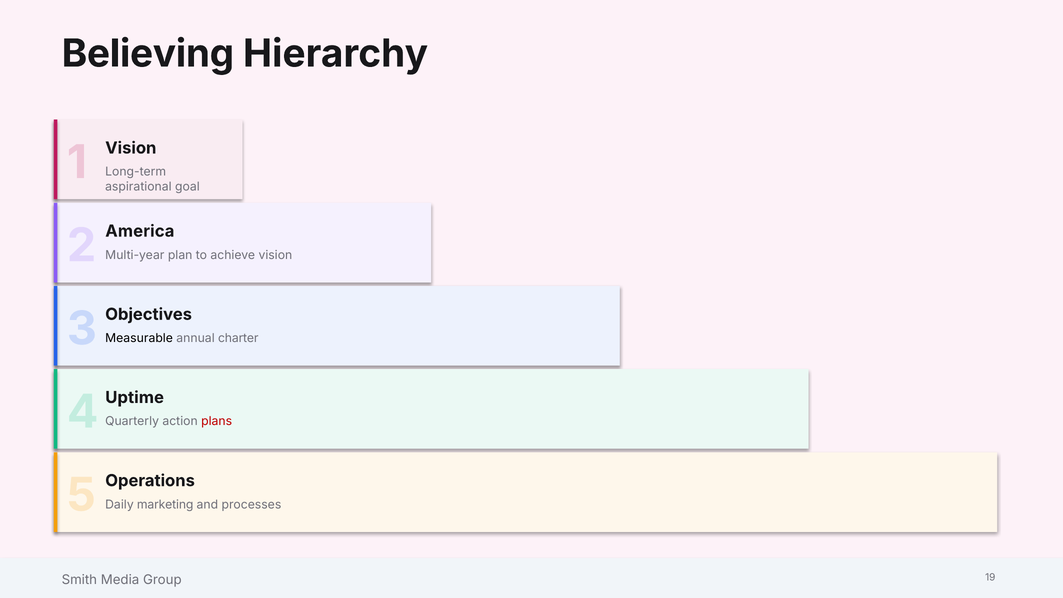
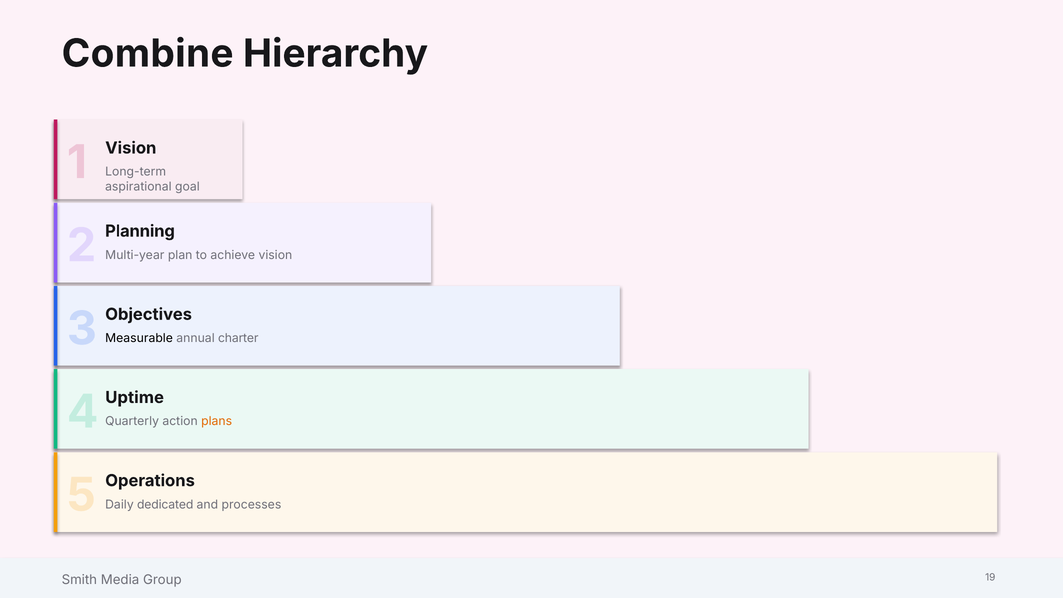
Believing: Believing -> Combine (148, 54)
America: America -> Planning (140, 231)
plans colour: red -> orange (217, 421)
marketing: marketing -> dedicated (165, 505)
